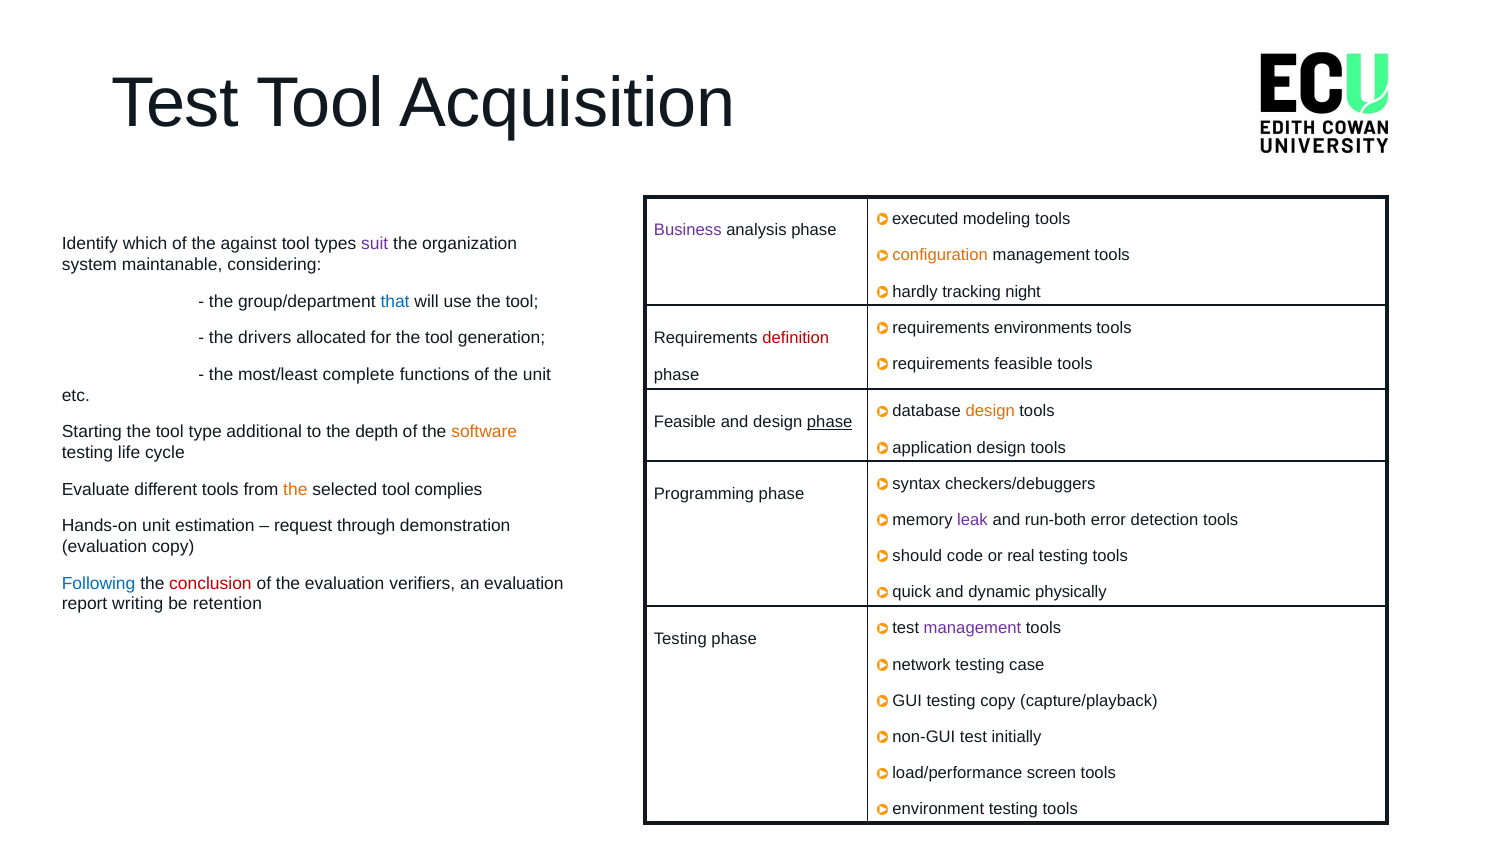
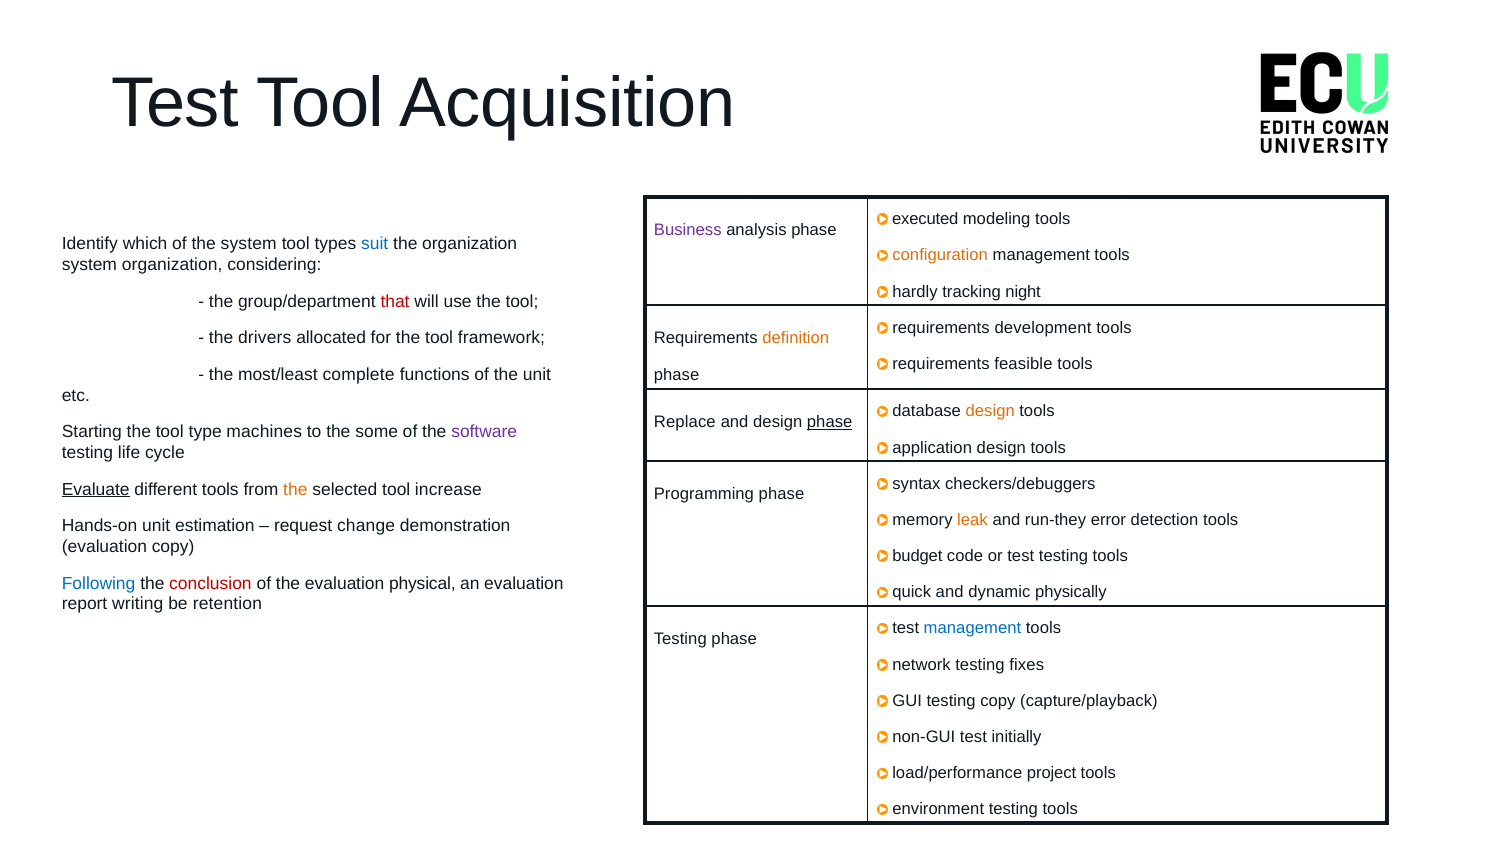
the against: against -> system (249, 244)
suit colour: purple -> blue (375, 244)
system maintanable: maintanable -> organization (172, 265)
that colour: blue -> red (395, 301)
environments: environments -> development (1043, 327)
generation: generation -> framework (501, 338)
definition colour: red -> orange (796, 338)
Feasible: Feasible -> Replace (685, 422)
additional: additional -> machines (264, 432)
depth: depth -> some (377, 432)
software colour: orange -> purple (484, 432)
Evaluate underline: none -> present (96, 489)
complies: complies -> increase (448, 489)
leak colour: purple -> orange (972, 520)
run-both: run-both -> run-they (1056, 520)
through: through -> change (366, 526)
should: should -> budget (917, 556)
or real: real -> test (1021, 556)
verifiers: verifiers -> physical (422, 583)
management colour: purple -> blue (972, 628)
case: case -> fixes (1027, 664)
screen: screen -> project (1052, 773)
